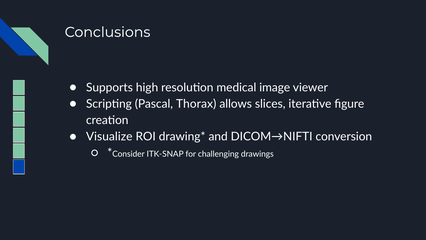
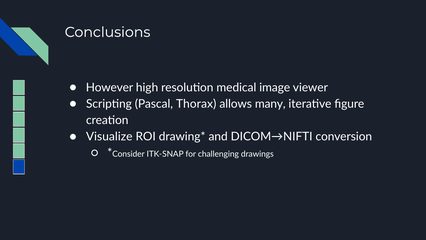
Supports: Supports -> However (110, 87)
slices: slices -> many (270, 104)
